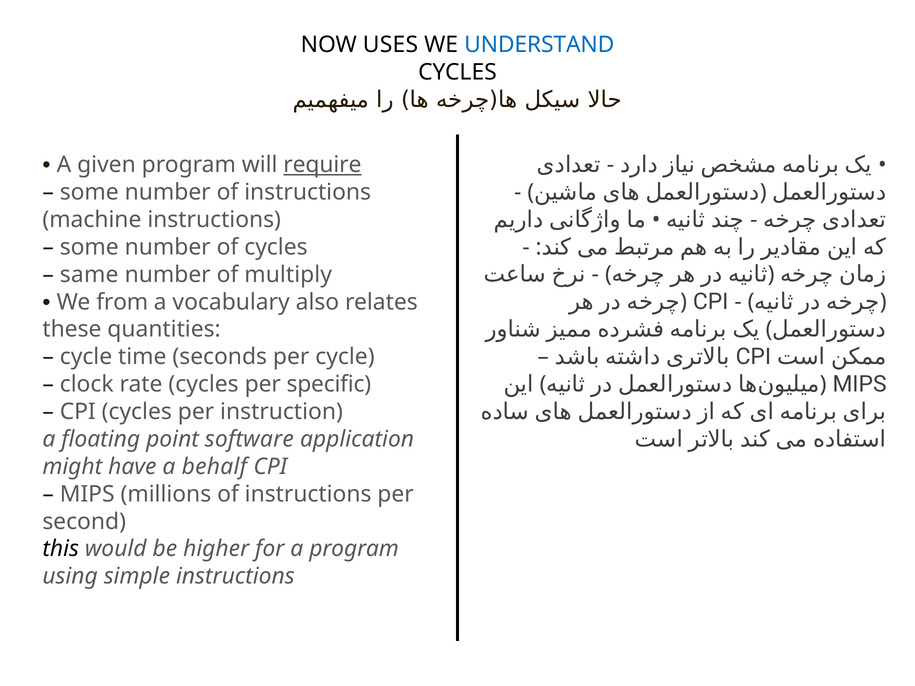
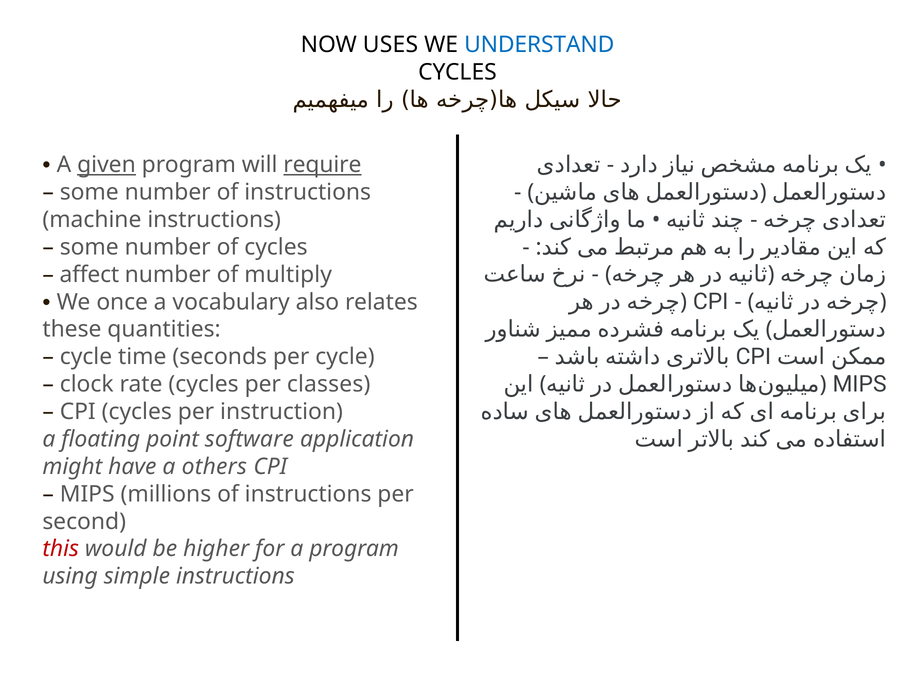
given underline: none -> present (106, 165)
same: same -> affect (89, 275)
from: from -> once (122, 302)
specific: specific -> classes (329, 384)
behalf: behalf -> others (214, 467)
this colour: black -> red (61, 549)
